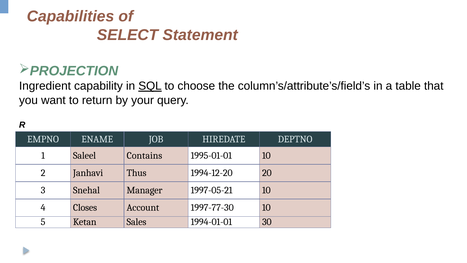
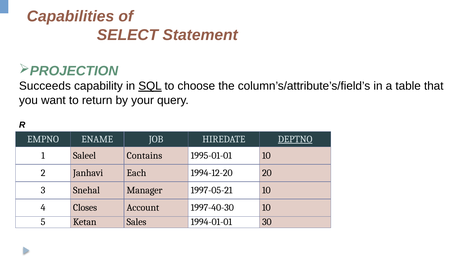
Ingredient: Ingredient -> Succeeds (45, 86)
DEPTNO underline: none -> present (295, 139)
Thus: Thus -> Each (136, 173)
1997-77-30: 1997-77-30 -> 1997-40-30 (212, 207)
